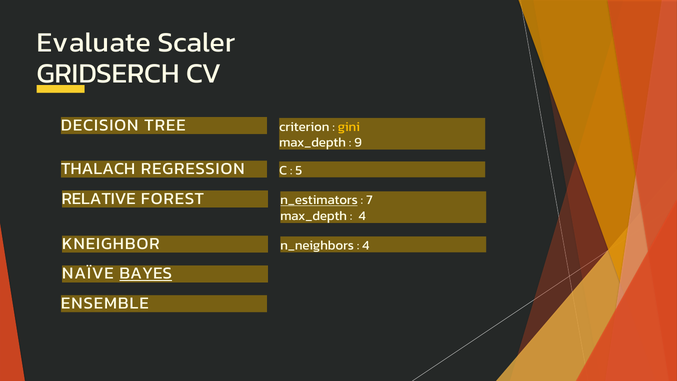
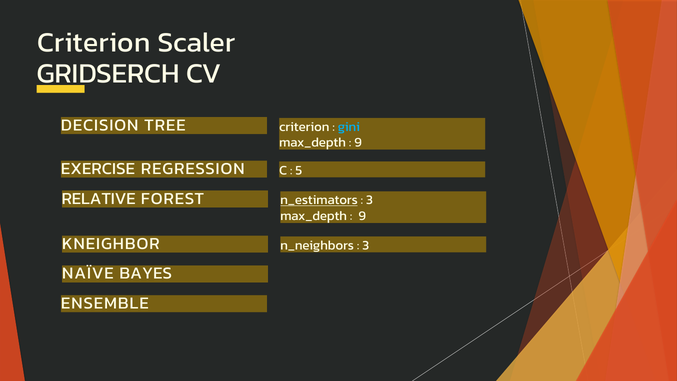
Evaluate: Evaluate -> Criterion (94, 42)
gini colour: yellow -> light blue (349, 127)
THALACH: THALACH -> EXERCISE (98, 169)
7: 7 -> 3 (369, 200)
4: 4 -> 9 (362, 216)
4: 4 -> 3 (366, 245)
BAYES underline: present -> none (146, 273)
